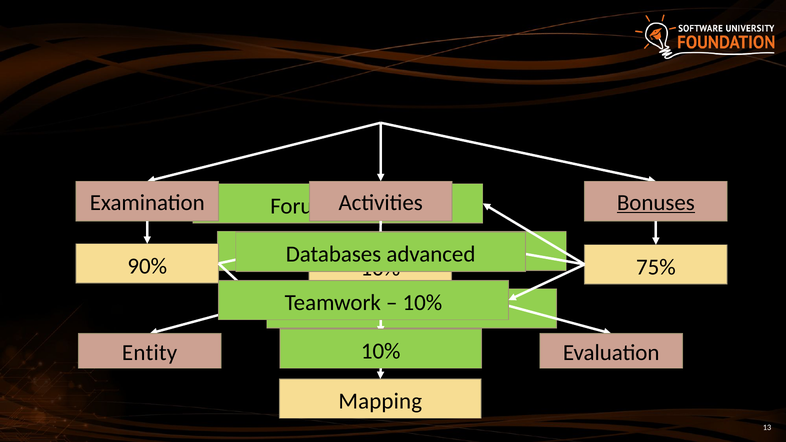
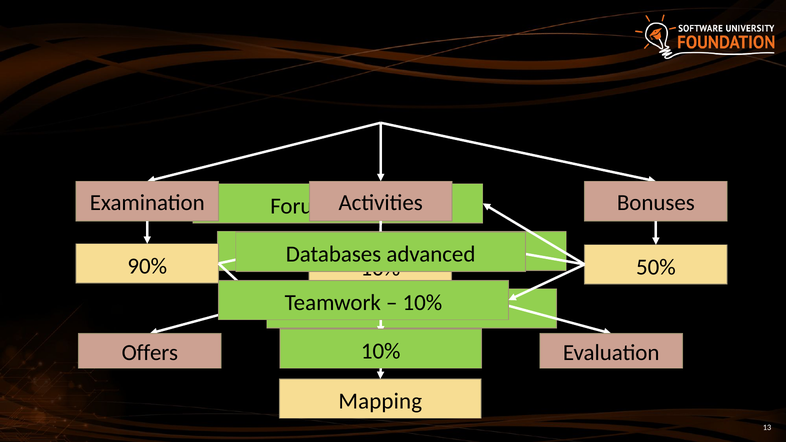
Bonuses underline: present -> none (656, 203)
75%: 75% -> 50% (656, 267)
Entity: Entity -> Offers (150, 353)
